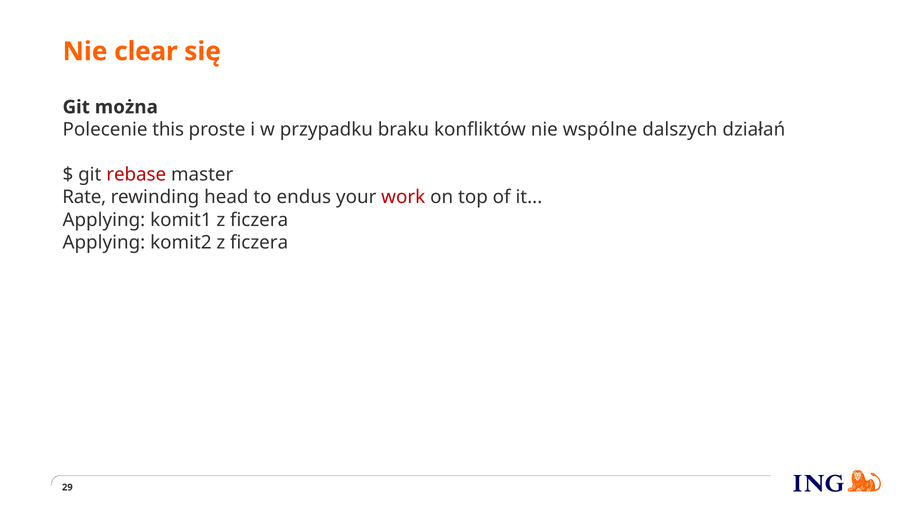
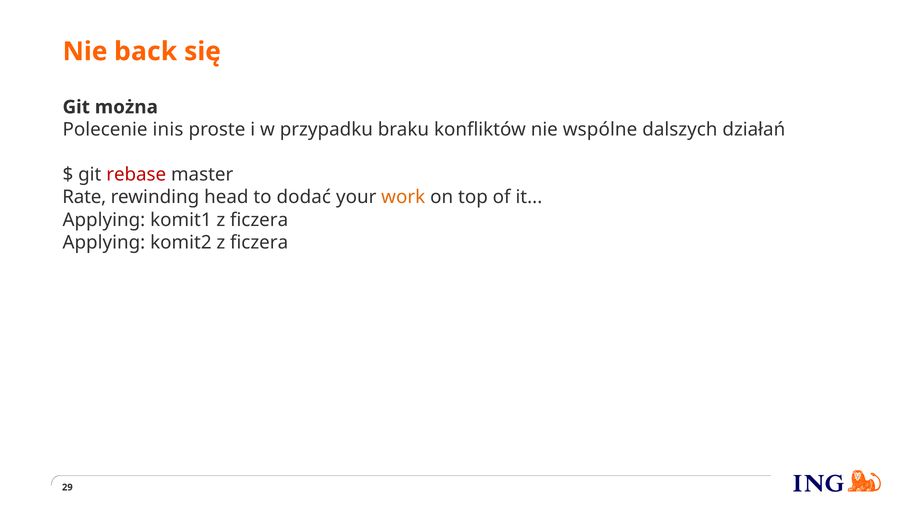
clear: clear -> back (146, 52)
this: this -> inis (168, 130)
endus: endus -> dodać (304, 197)
work colour: red -> orange (403, 197)
